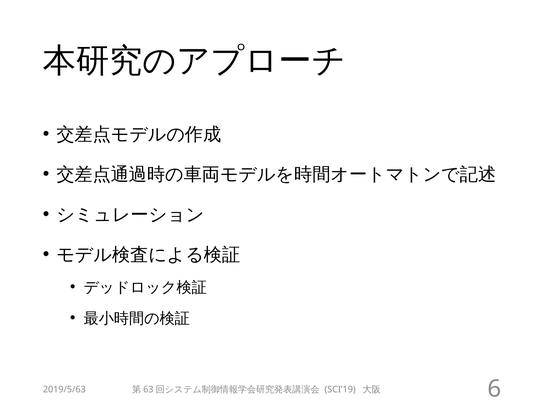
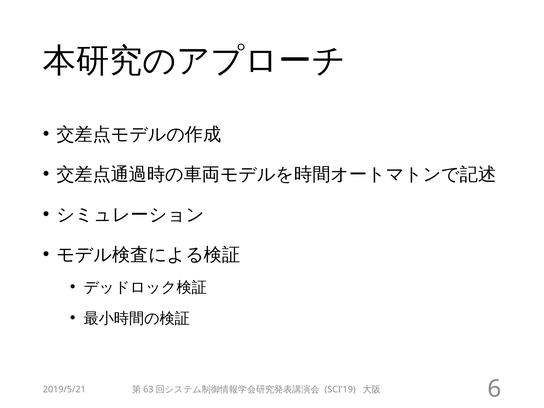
2019/5/63: 2019/5/63 -> 2019/5/21 (64, 390)
